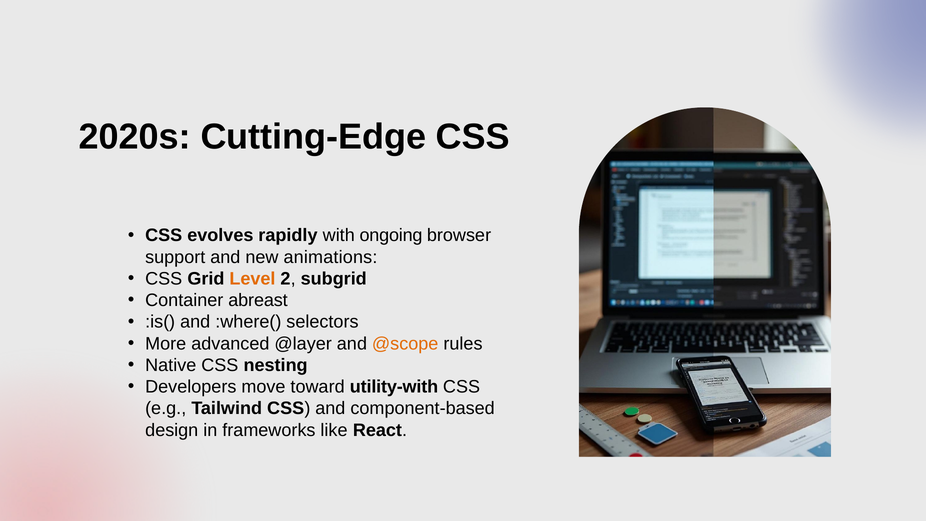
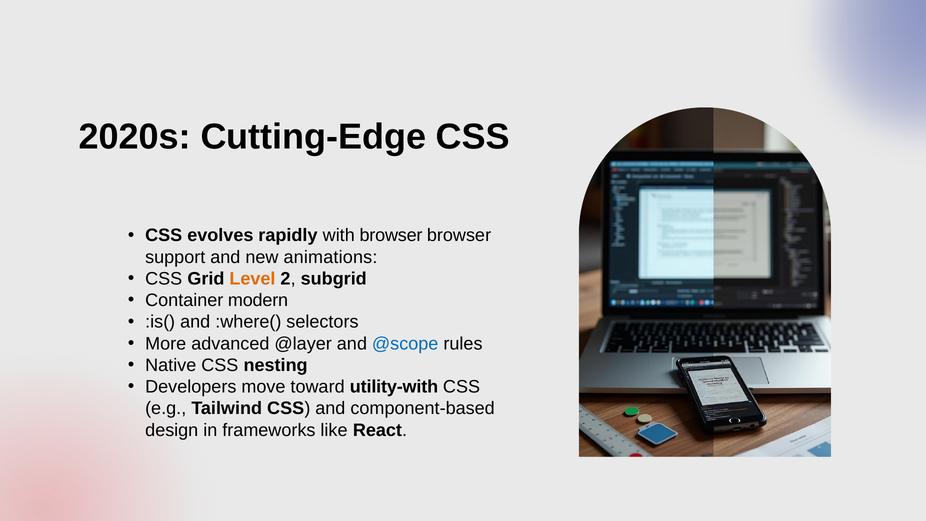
with ongoing: ongoing -> browser (391, 235)
abreast: abreast -> modern (258, 300)
@scope colour: orange -> blue (405, 344)
